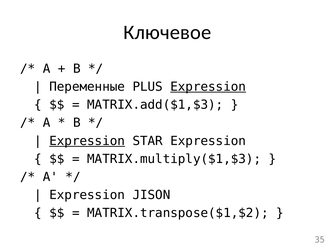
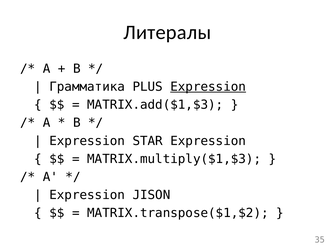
Ключевое: Ключевое -> Литералы (167, 32)
Переменные: Переменные -> Грамматика (87, 87)
Expression underline: present -> none (87, 141)
